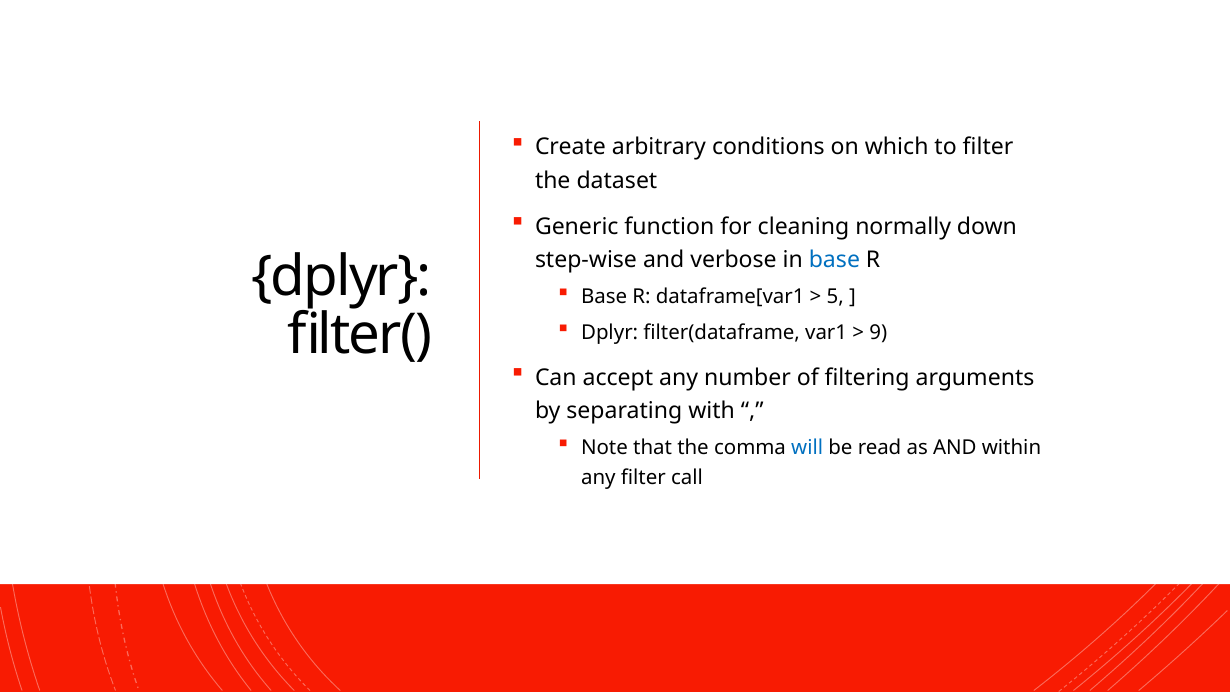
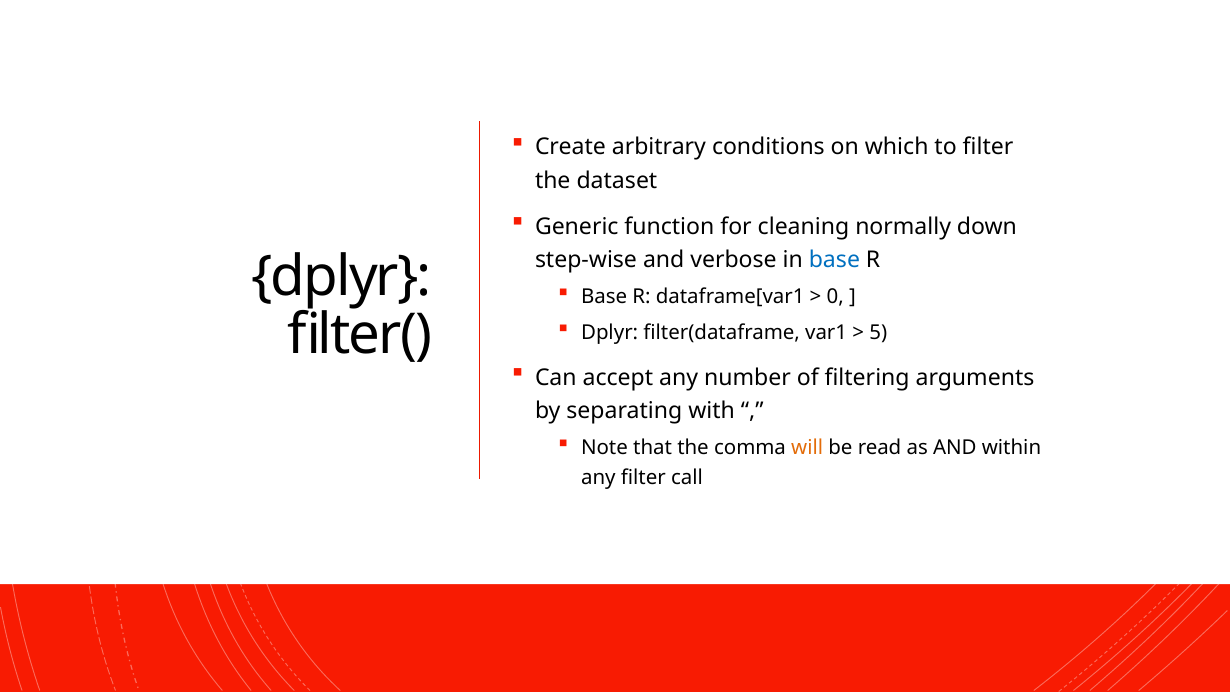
5: 5 -> 0 (835, 297)
9: 9 -> 5 (878, 333)
will colour: blue -> orange (807, 448)
